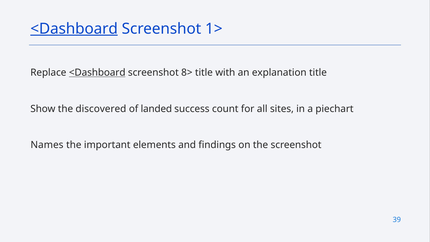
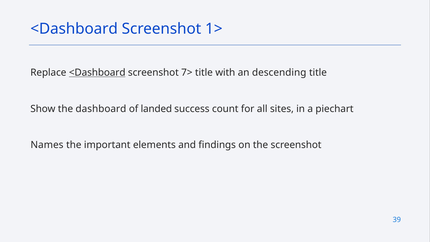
<Dashboard underline: present -> none (74, 29)
8>: 8> -> 7> (187, 73)
explanation: explanation -> descending (279, 73)
discovered: discovered -> dashboard (101, 109)
